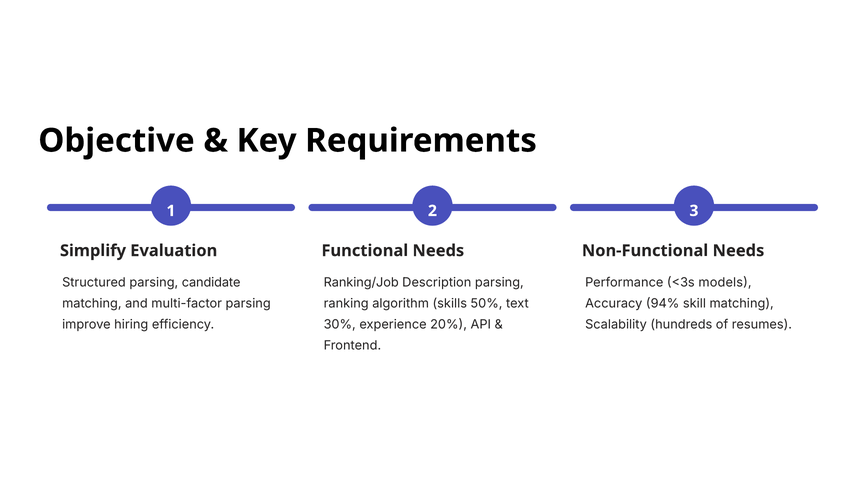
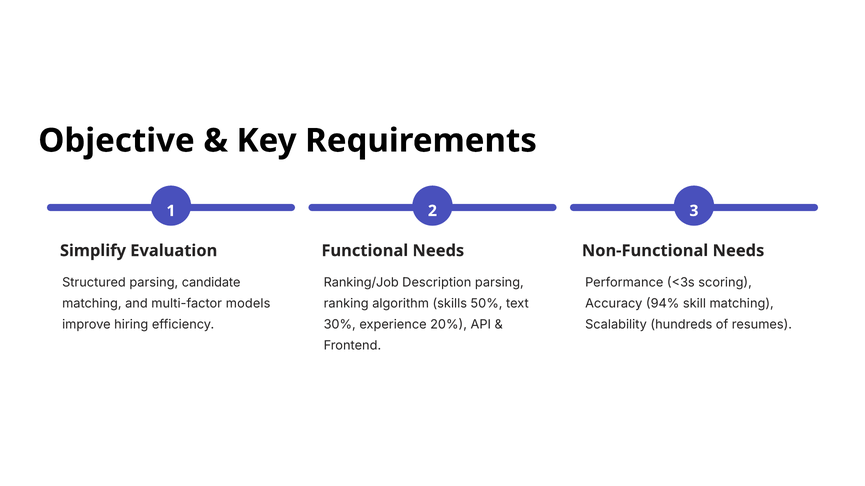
models: models -> scoring (725, 283)
multi-factor parsing: parsing -> models (248, 304)
